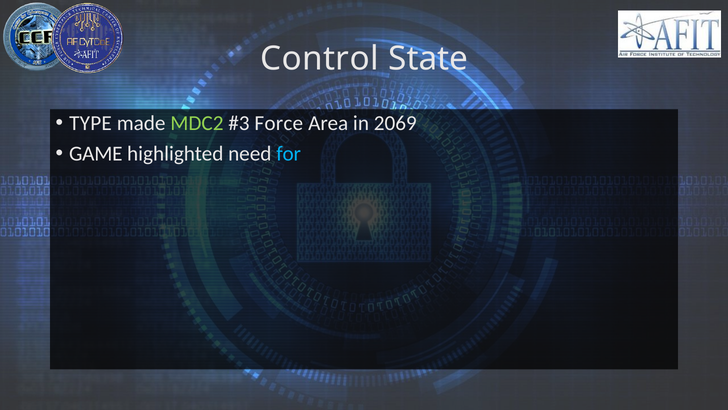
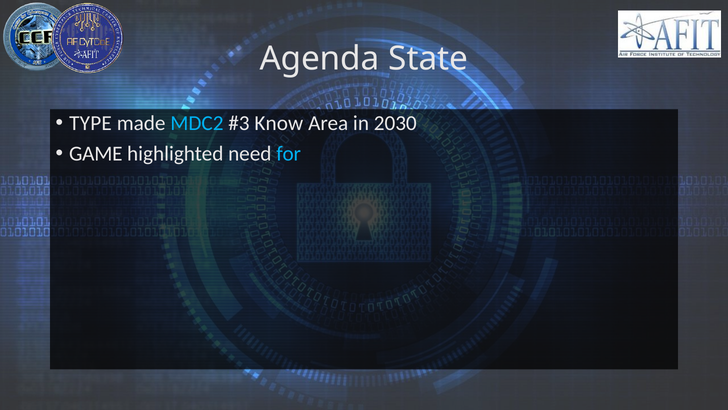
Control: Control -> Agenda (320, 59)
MDC2 colour: light green -> light blue (197, 123)
Force: Force -> Know (279, 123)
2069: 2069 -> 2030 (395, 123)
